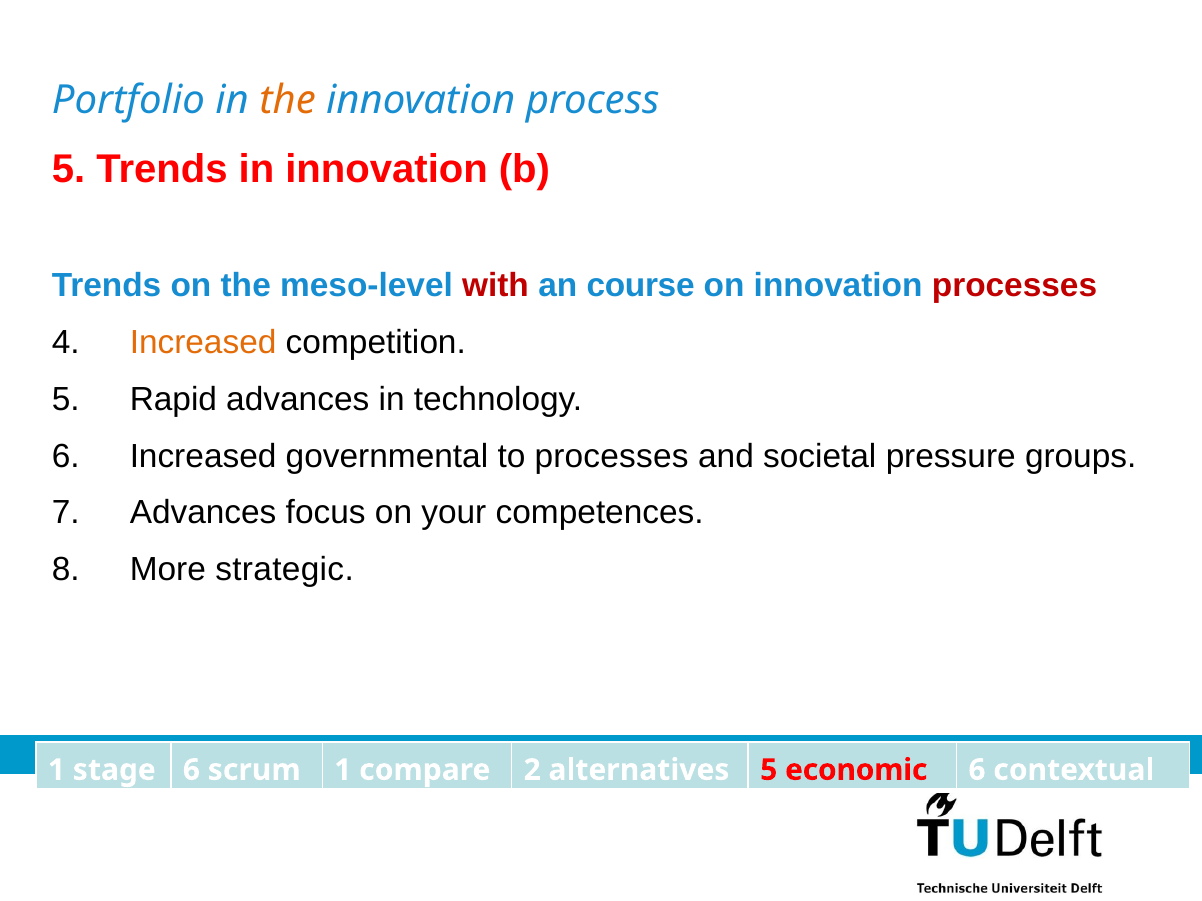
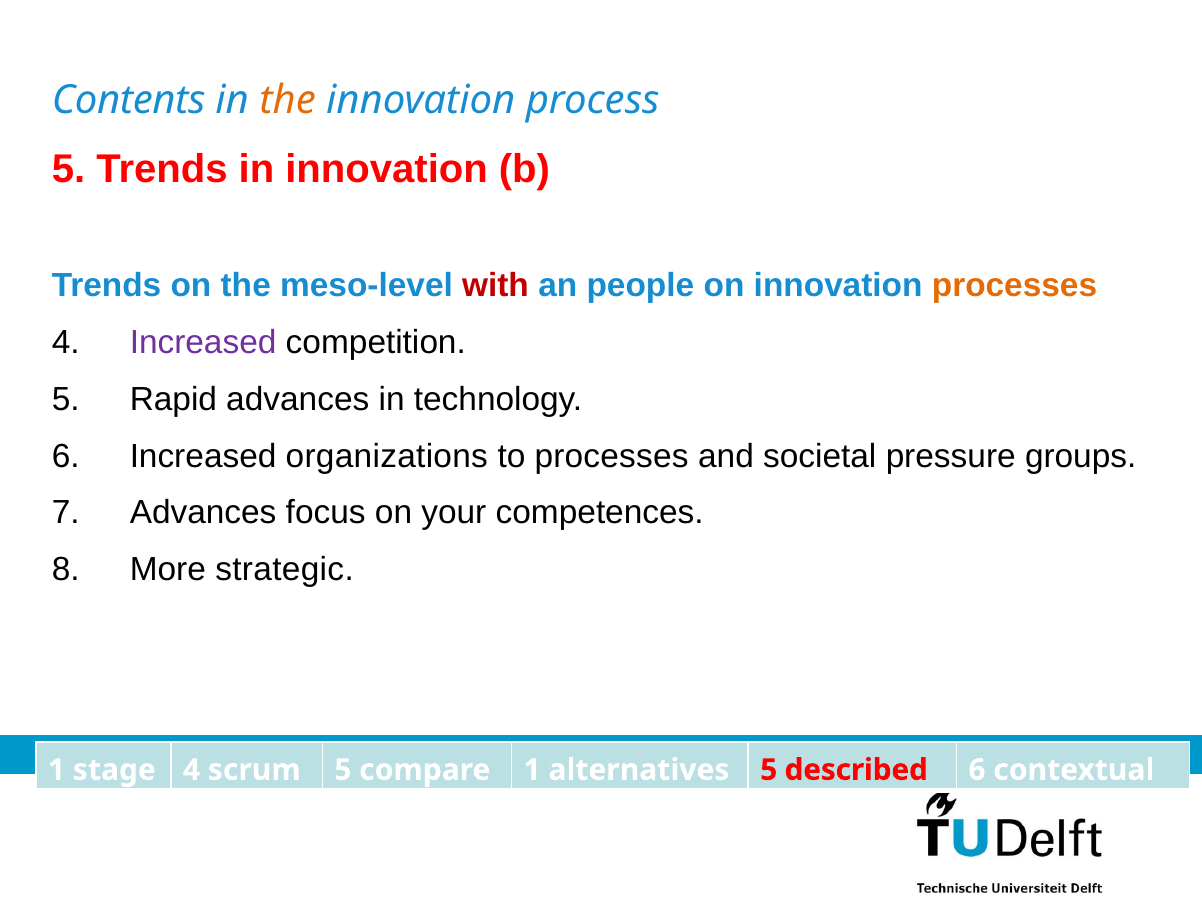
Portfolio: Portfolio -> Contents (129, 101)
course: course -> people (640, 286)
processes colour: red -> orange (1014, 286)
Increased colour: orange -> purple (203, 343)
governmental: governmental -> organizations (387, 456)
stage 6: 6 -> 4 (191, 770)
scrum 1: 1 -> 5 (343, 770)
compare 2: 2 -> 1 (532, 770)
economic: economic -> described (856, 770)
